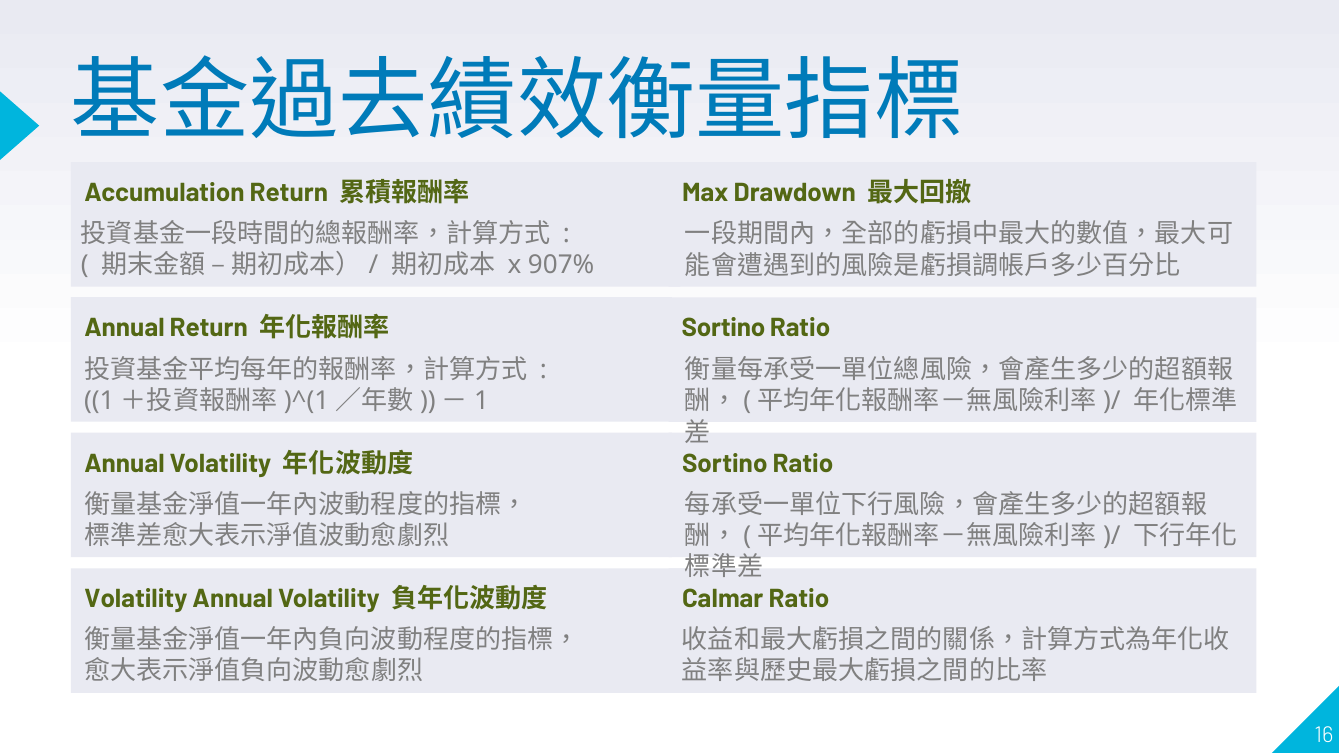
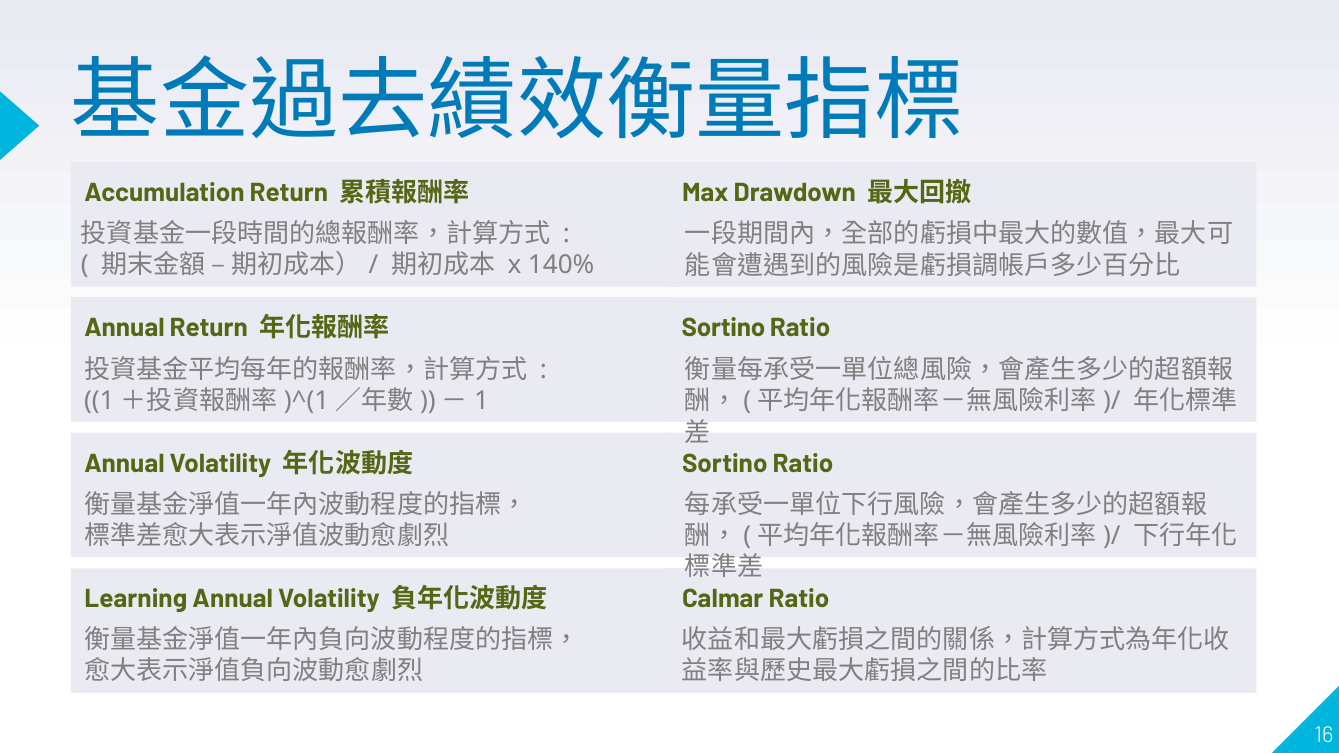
907%: 907% -> 140% (561, 265)
Volatility: Volatility -> Learning (136, 599)
